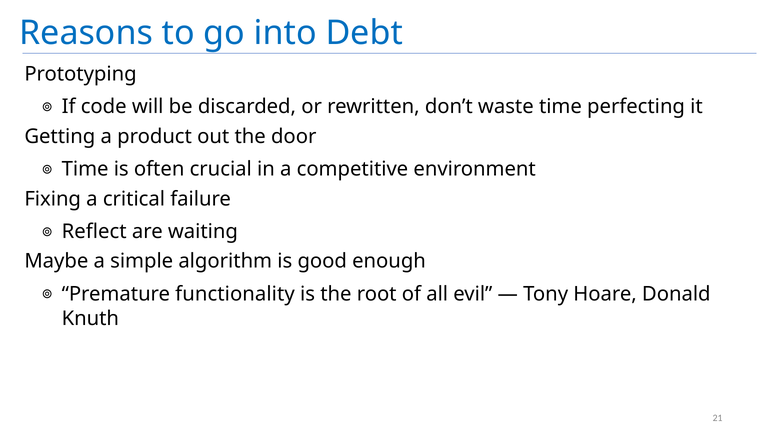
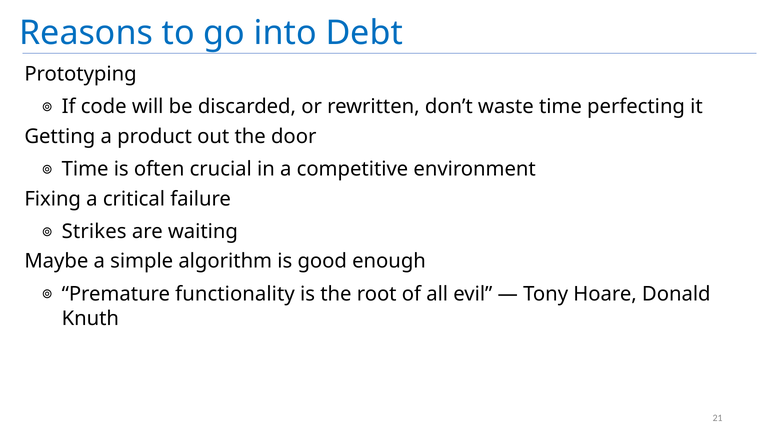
Reflect: Reflect -> Strikes (94, 232)
